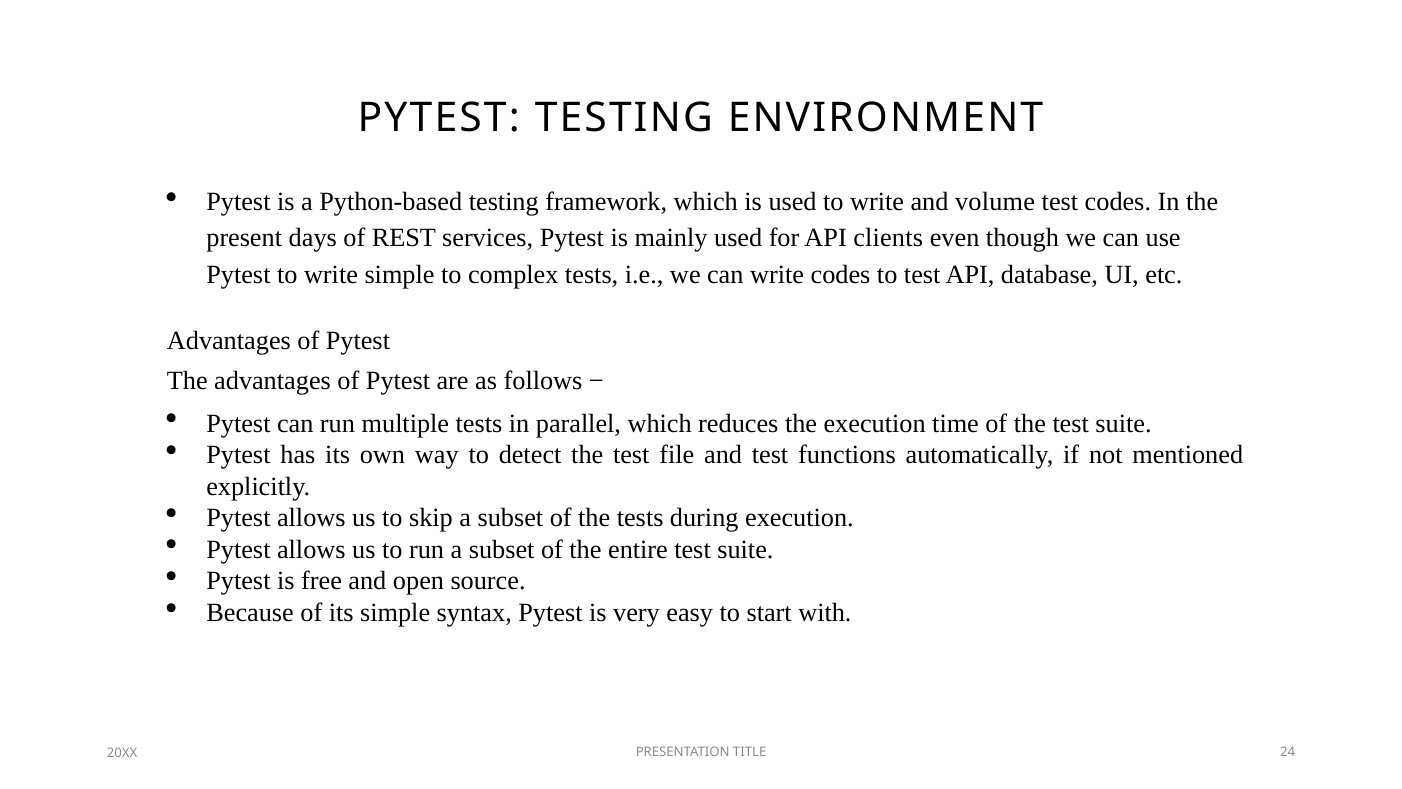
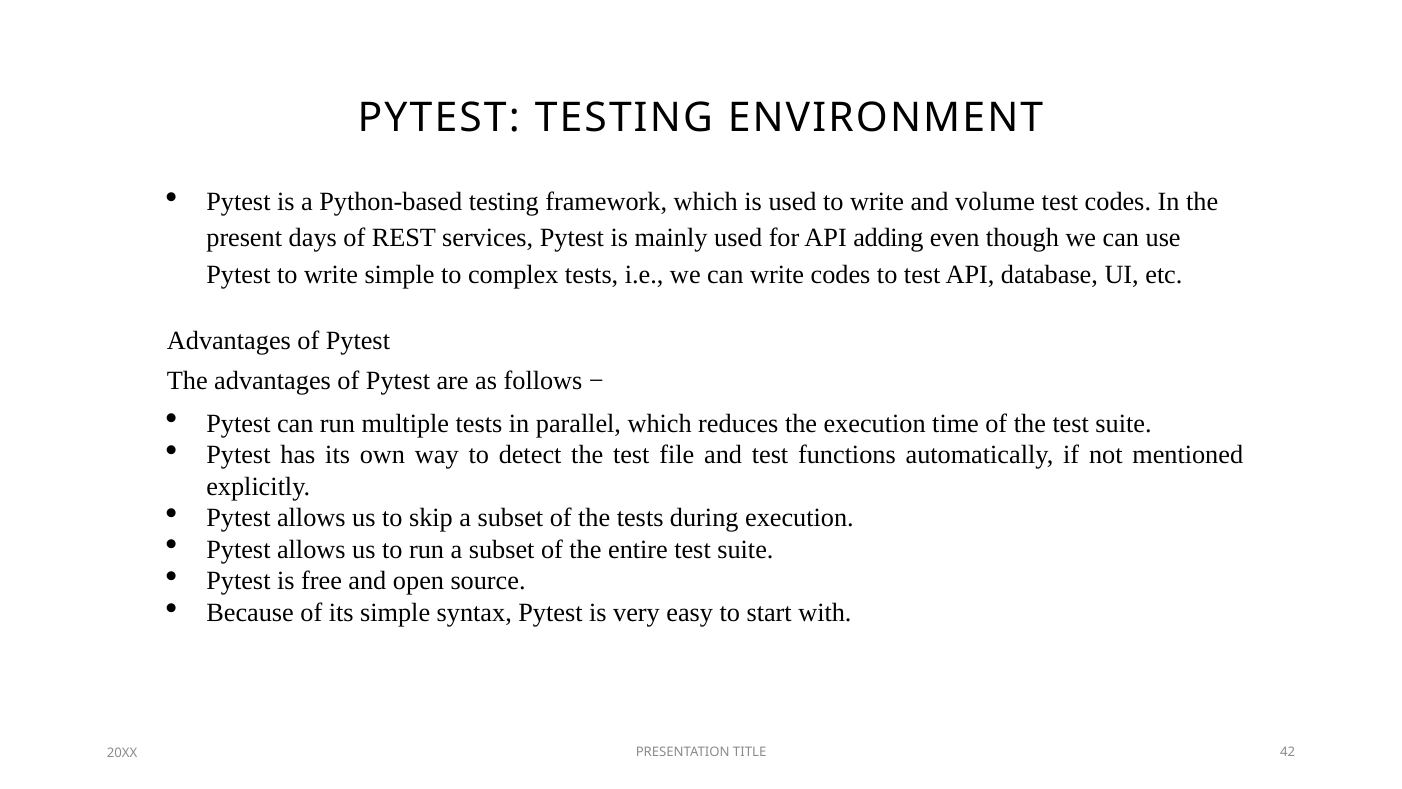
clients: clients -> adding (888, 238)
24: 24 -> 42 (1288, 752)
